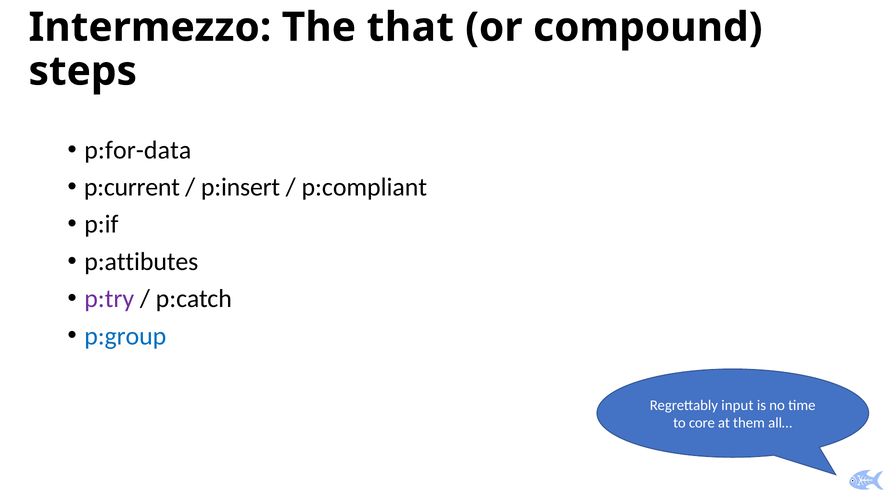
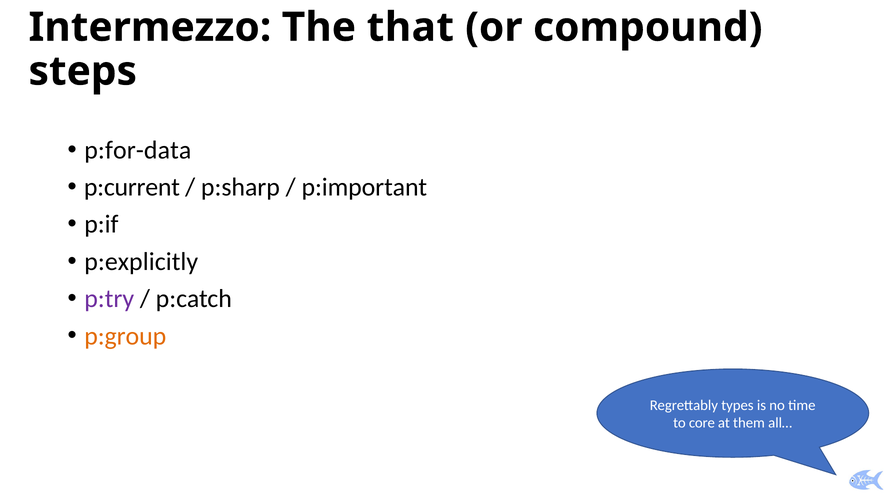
p:insert: p:insert -> p:sharp (240, 187)
p:compliant: p:compliant -> p:important (364, 187)
p:attibutes: p:attibutes -> p:explicitly (141, 262)
p:group colour: blue -> orange (125, 336)
input: input -> types (737, 405)
